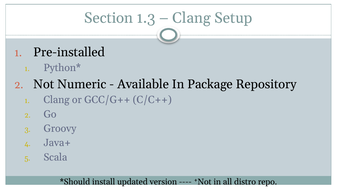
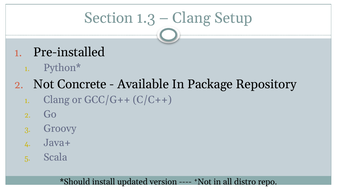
Numeric: Numeric -> Concrete (82, 84)
